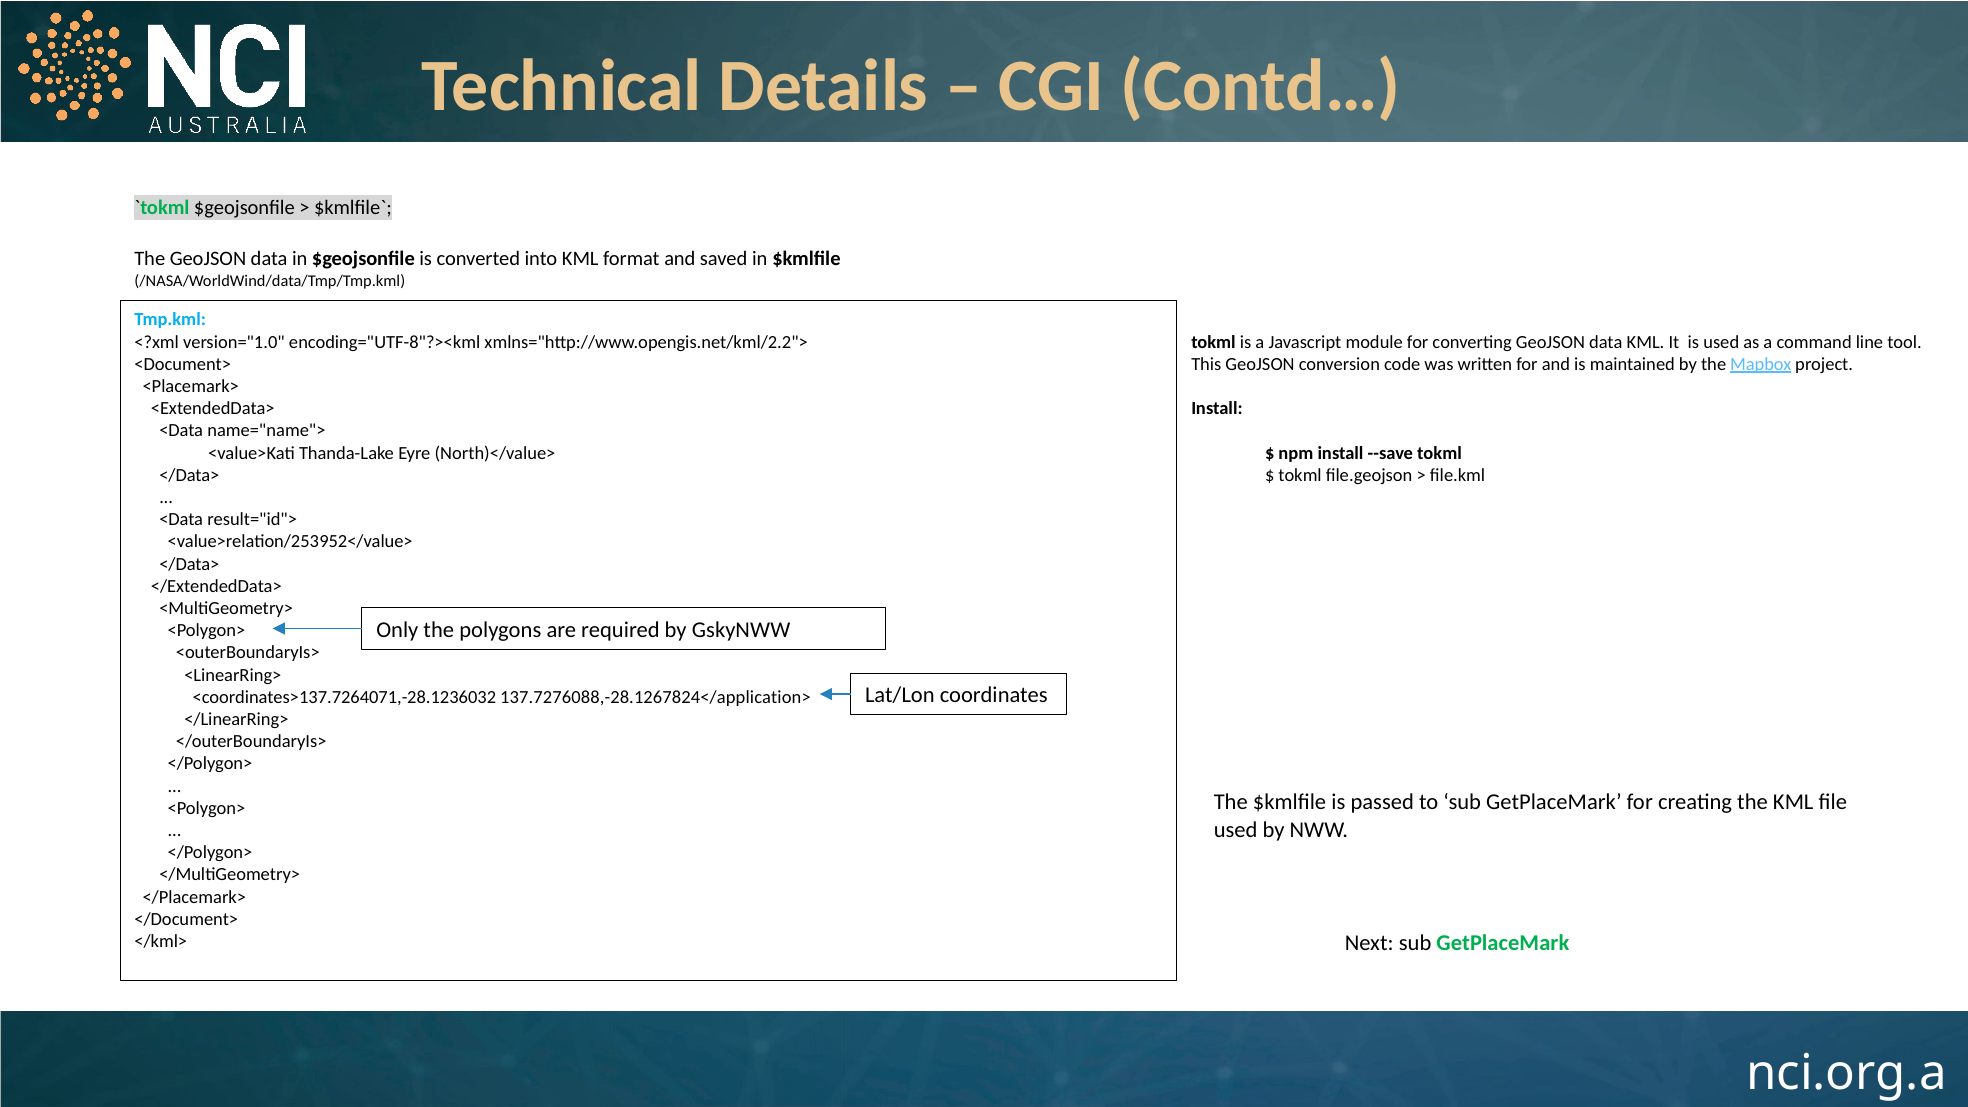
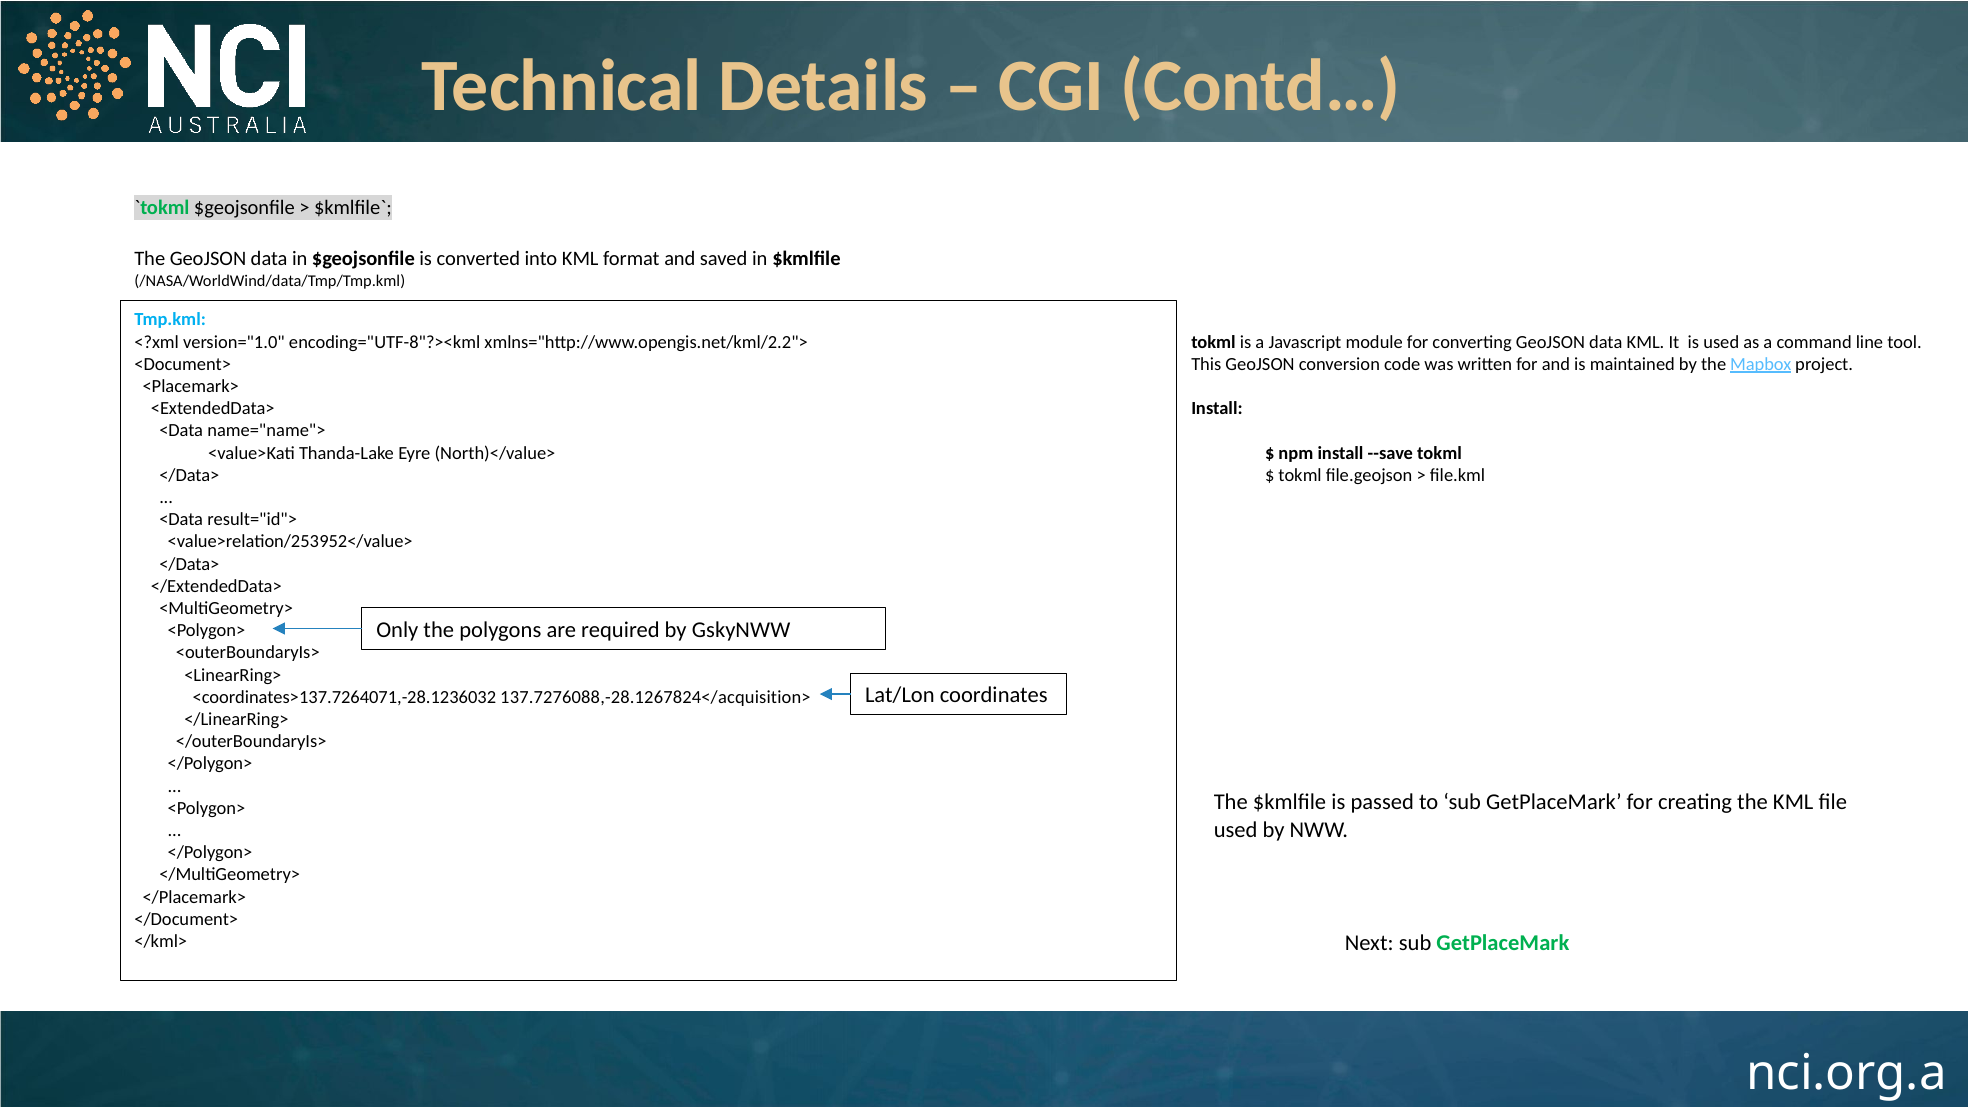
137.7276088,-28.1267824</application>: 137.7276088,-28.1267824</application> -> 137.7276088,-28.1267824</acquisition> (655, 697)
